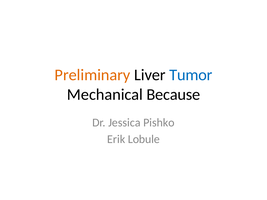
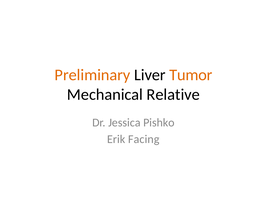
Tumor colour: blue -> orange (191, 75)
Because: Because -> Relative (173, 95)
Lobule: Lobule -> Facing (144, 139)
